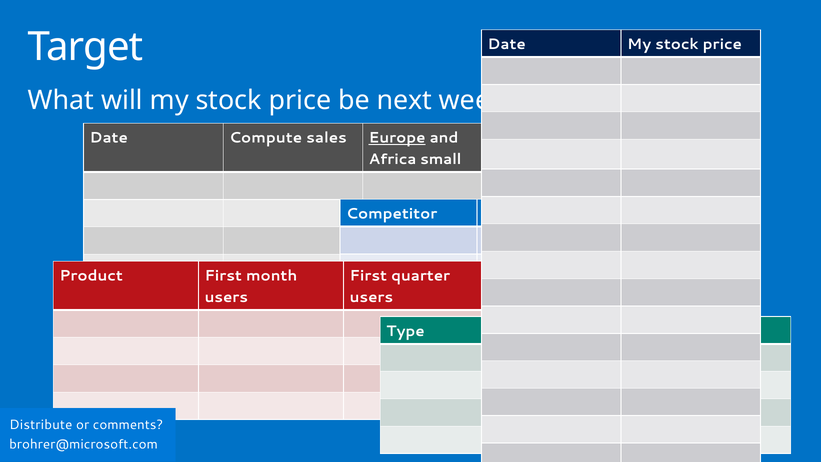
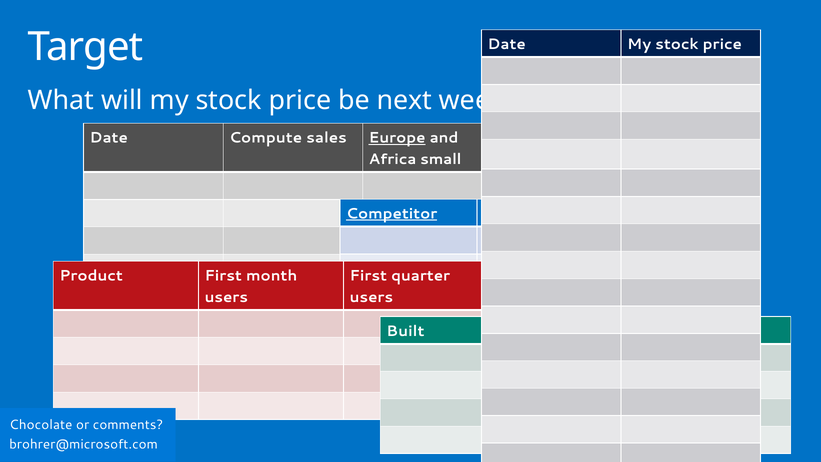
Competitor underline: none -> present (392, 214)
Type: Type -> Built (405, 331)
Distribute: Distribute -> Chocolate (41, 425)
